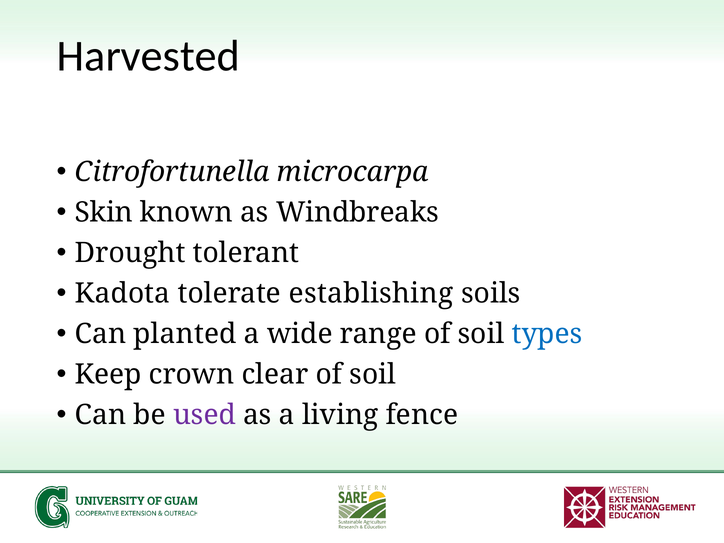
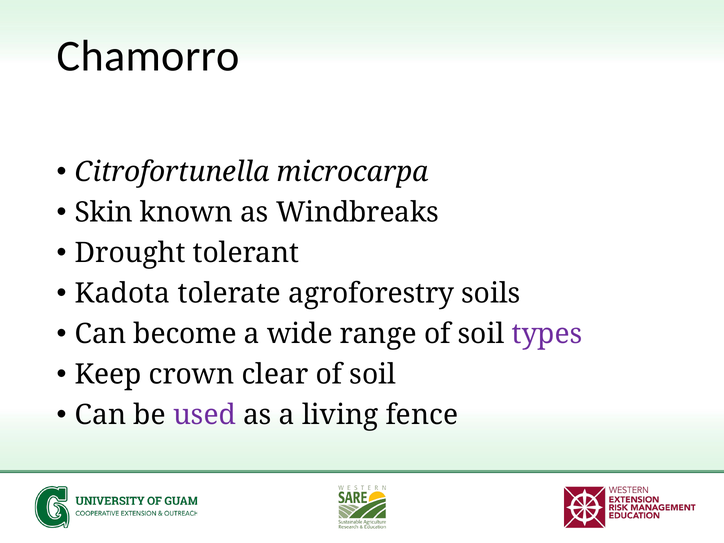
Harvested: Harvested -> Chamorro (148, 56)
establishing: establishing -> agroforestry (371, 293)
planted: planted -> become (185, 334)
types colour: blue -> purple (547, 334)
